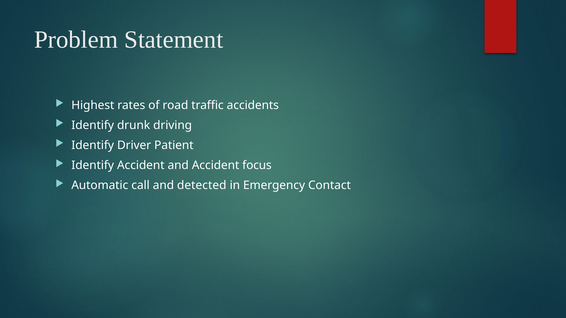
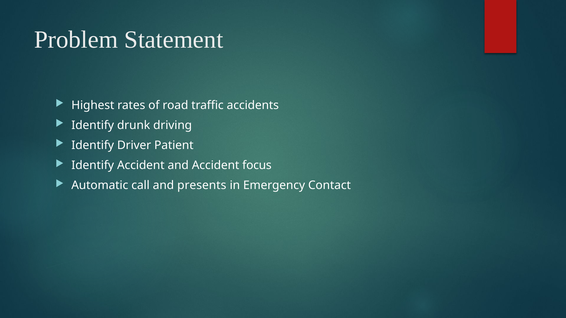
detected: detected -> presents (202, 186)
